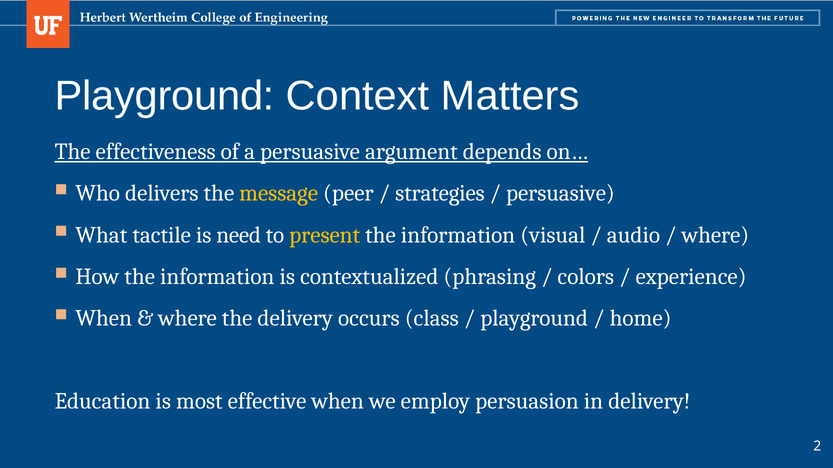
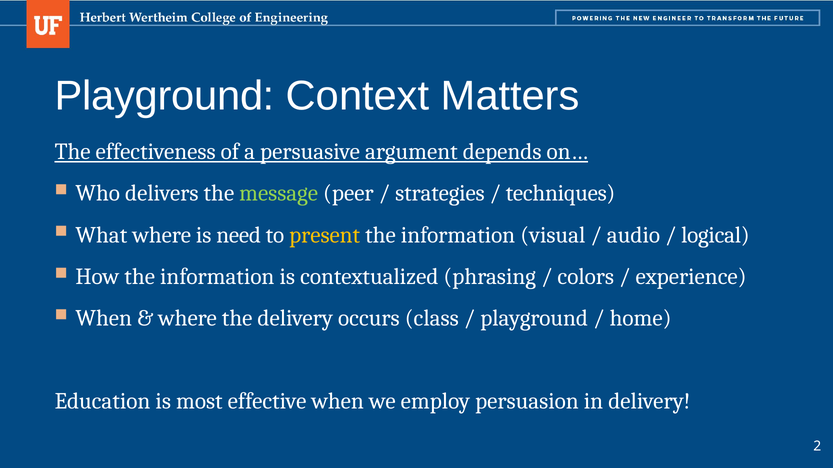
message colour: yellow -> light green (279, 194)
persuasive: persuasive -> techniques (560, 194)
What tactile: tactile -> where (162, 235)
where: where -> logical (715, 235)
